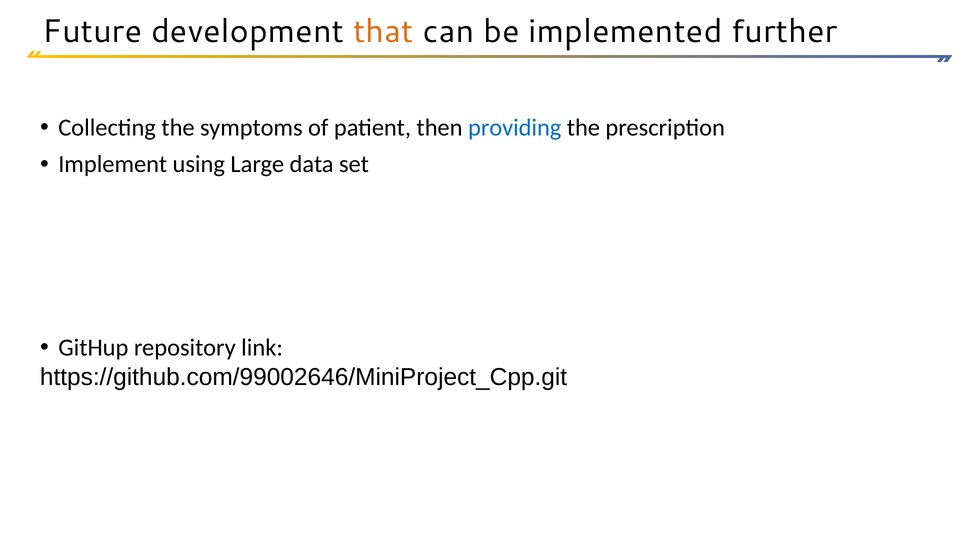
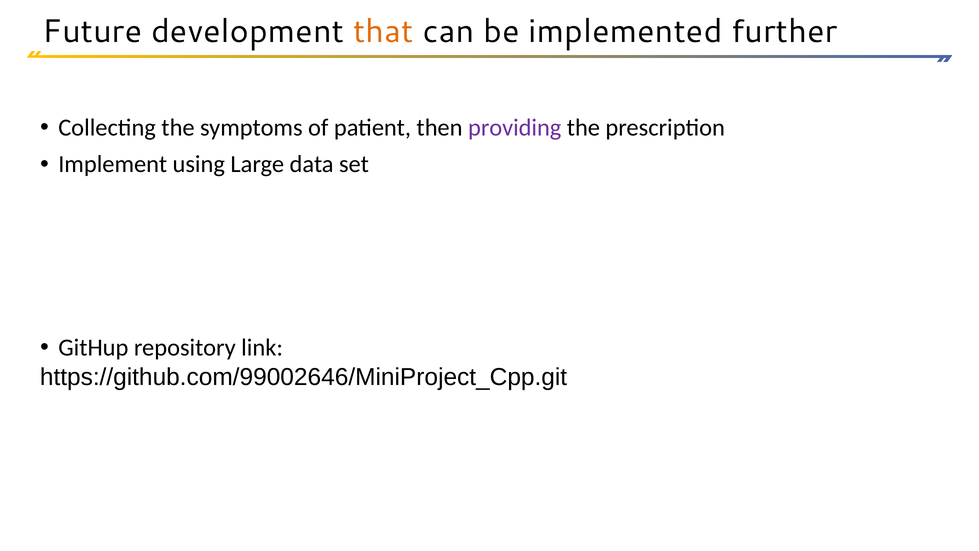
providing colour: blue -> purple (515, 128)
